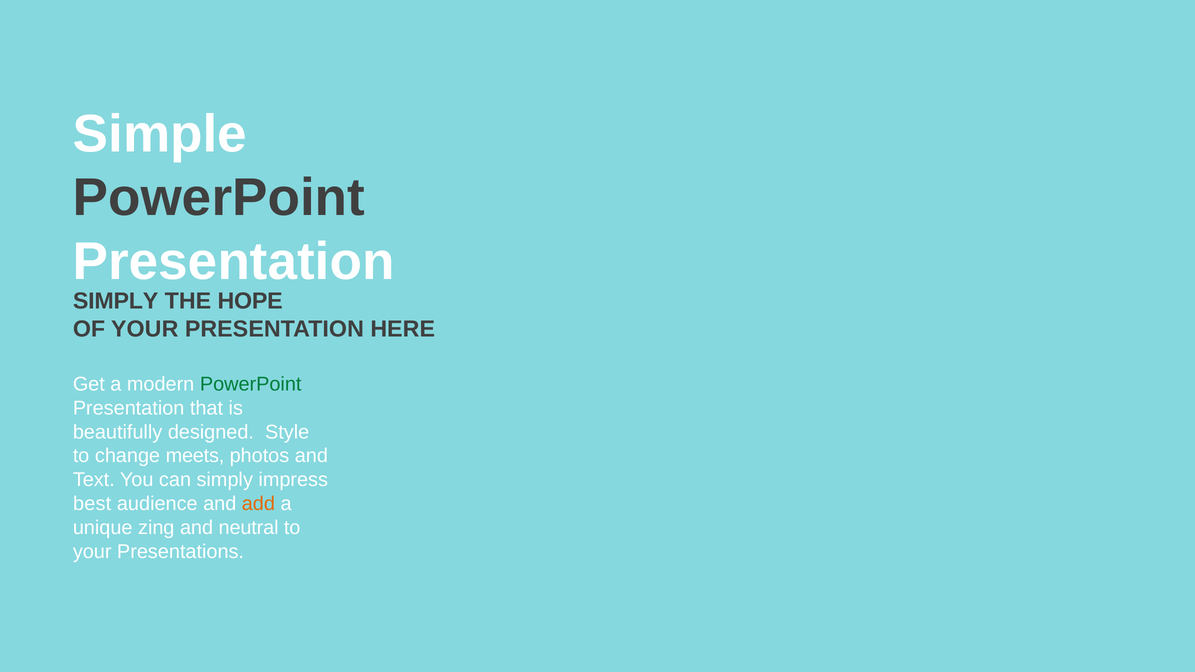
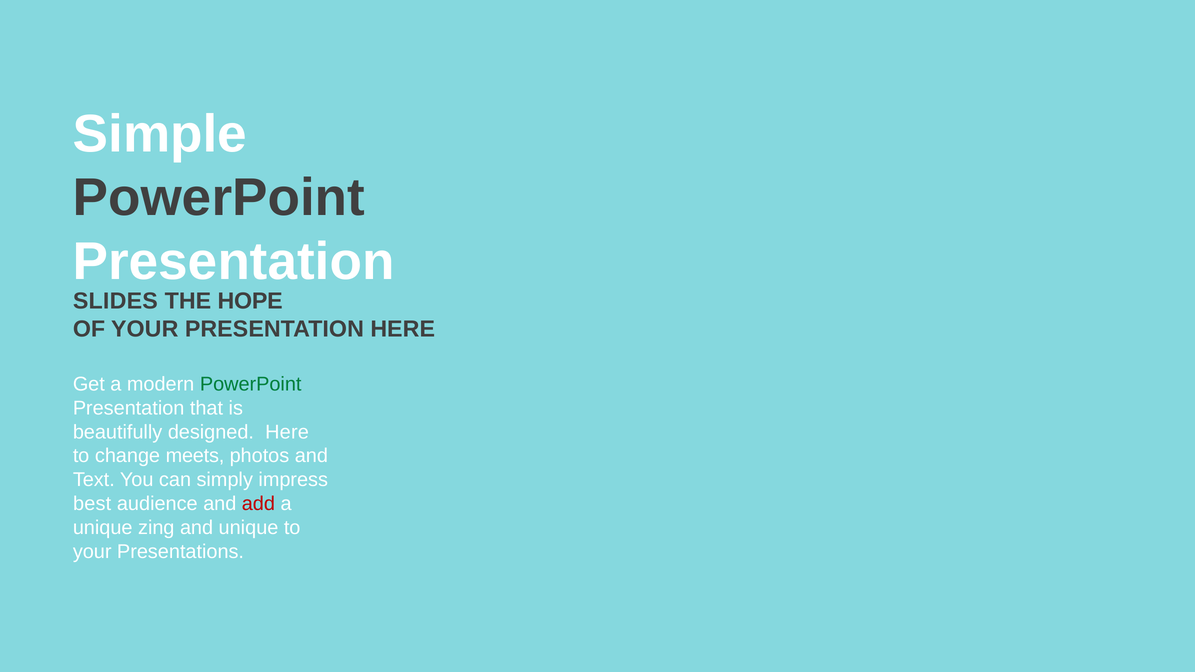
SIMPLY: SIMPLY -> SLIDES (115, 301)
designed Style: Style -> Here (287, 432)
add colour: orange -> red (258, 504)
and neutral: neutral -> unique (248, 528)
